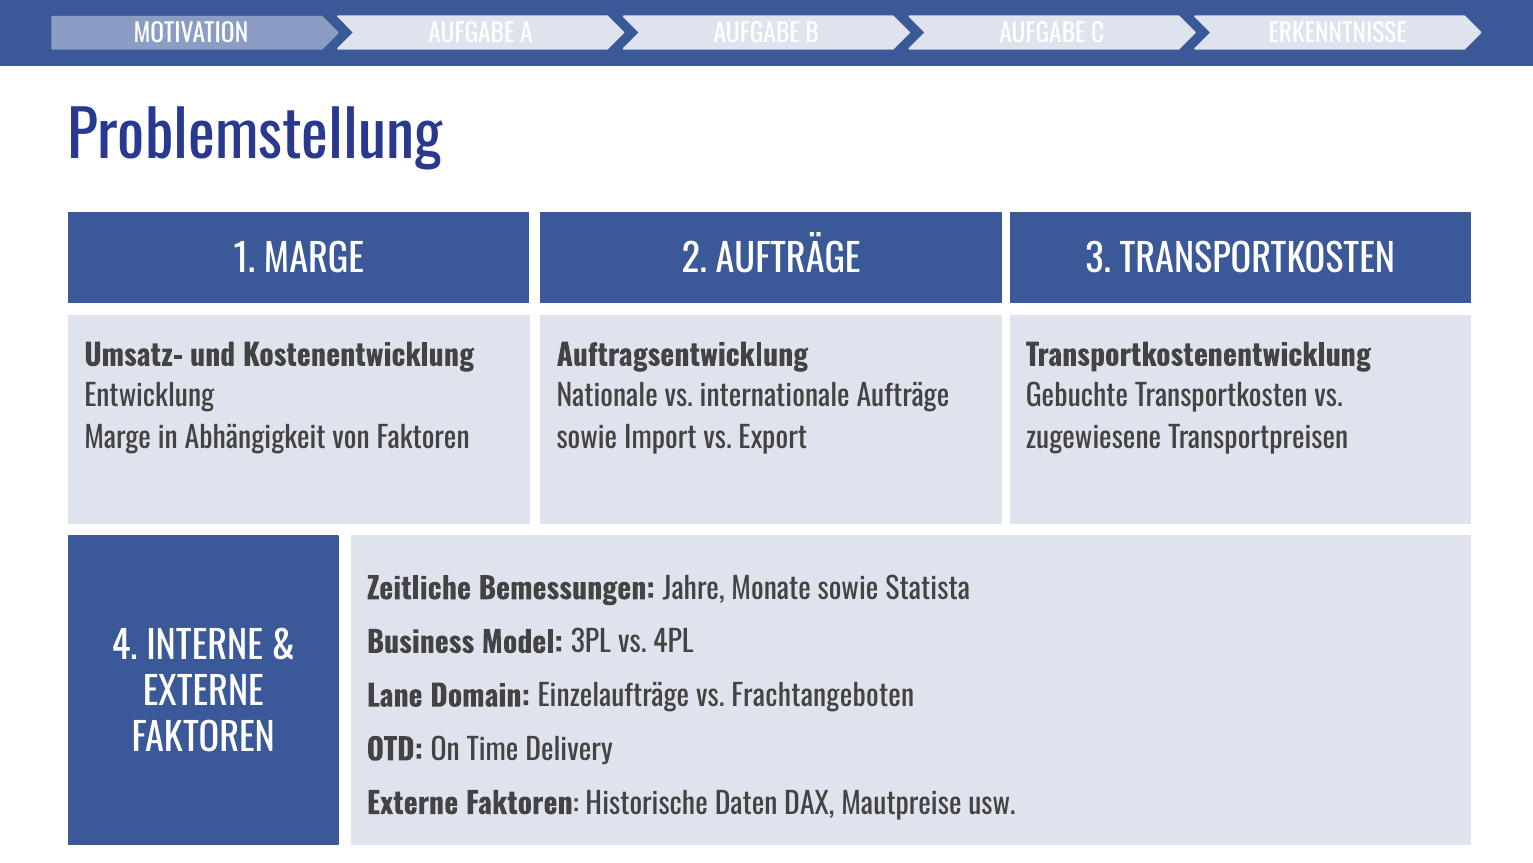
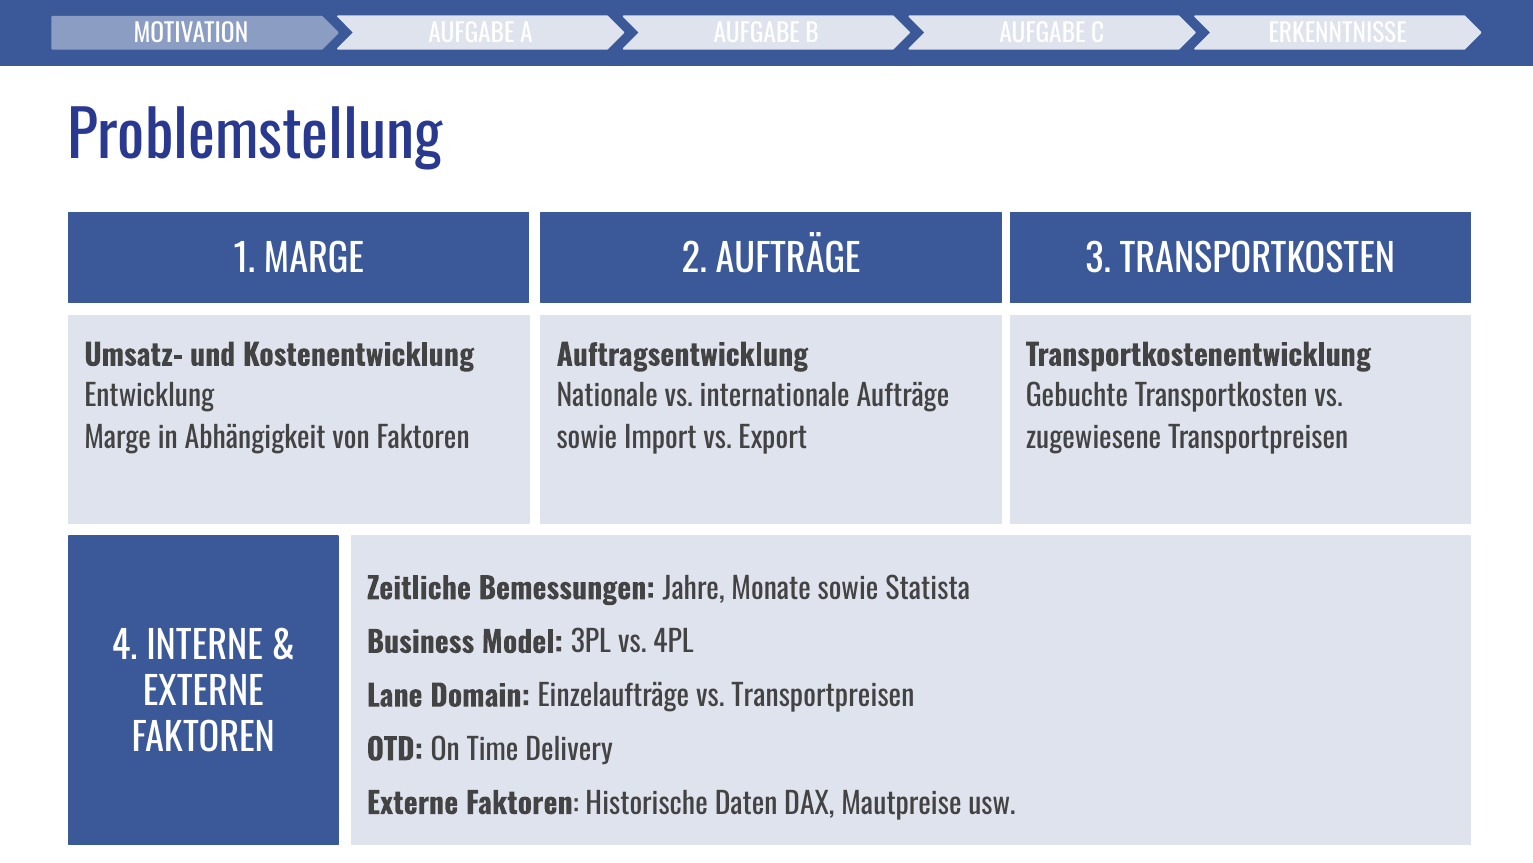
vs Frachtangeboten: Frachtangeboten -> Transportpreisen (823, 696)
